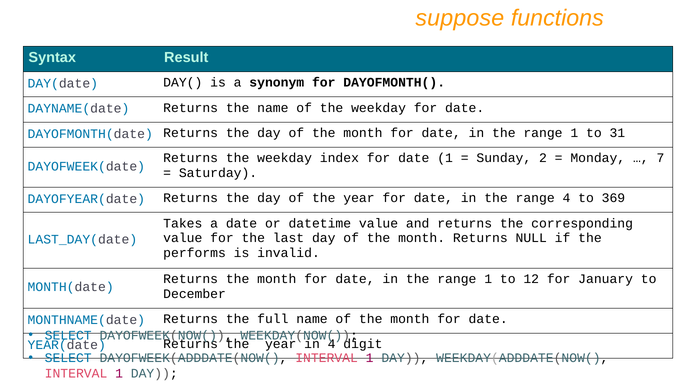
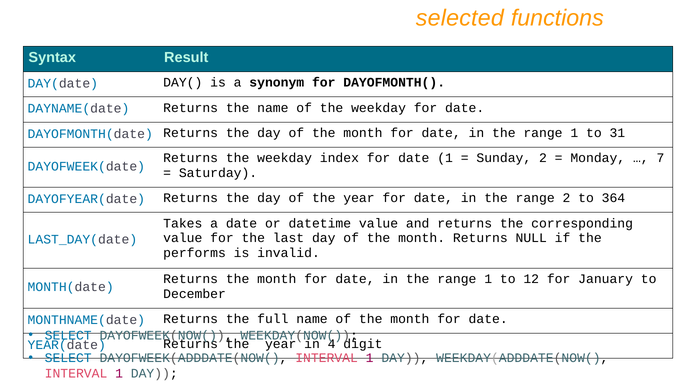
suppose: suppose -> selected (460, 18)
range 4: 4 -> 2 (566, 198)
369: 369 -> 364 (613, 198)
